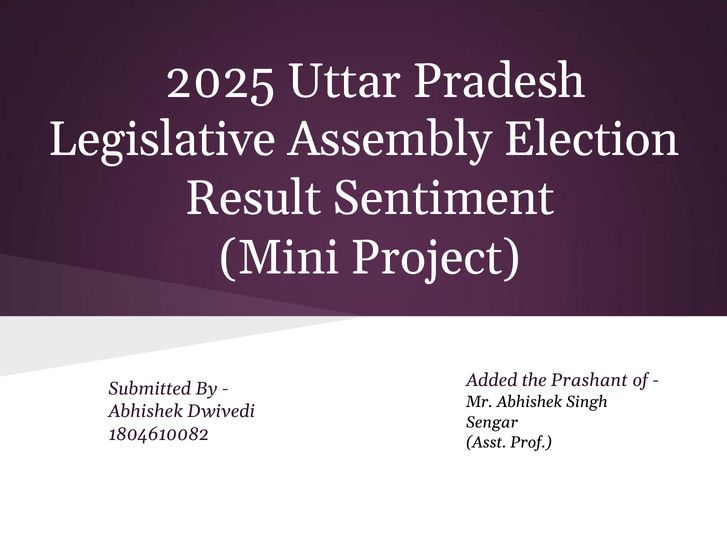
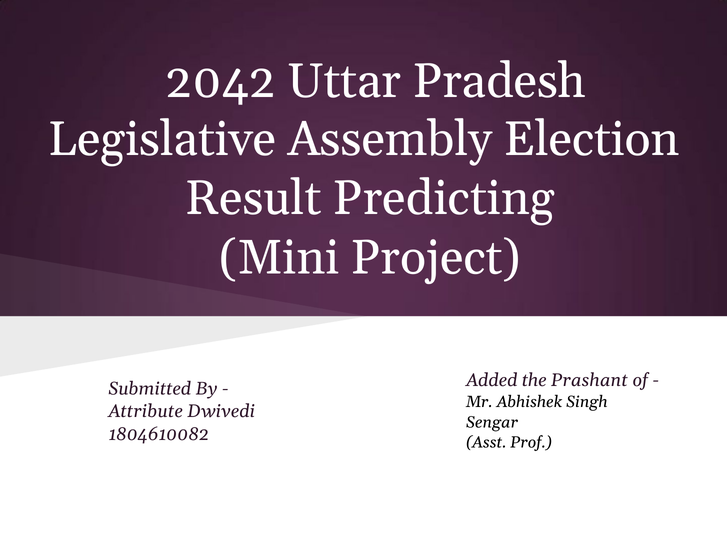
2025: 2025 -> 2042 (221, 81)
Sentiment: Sentiment -> Predicting (444, 199)
Abhishek: Abhishek -> Attribute (146, 412)
